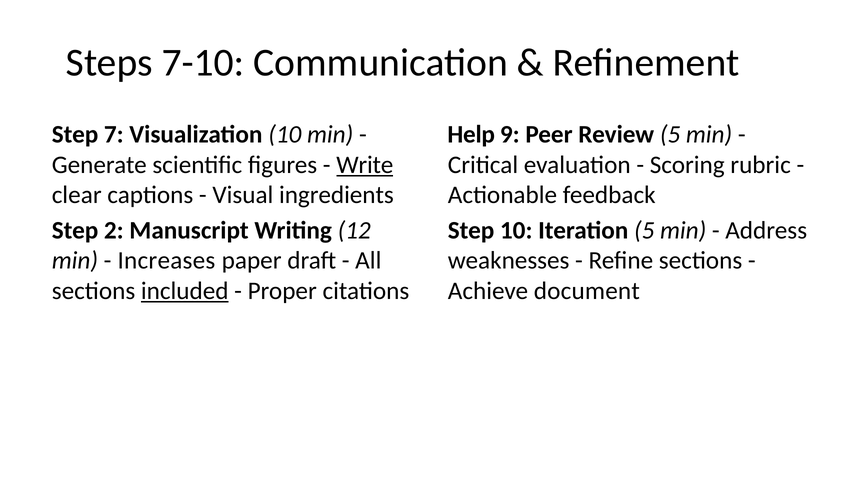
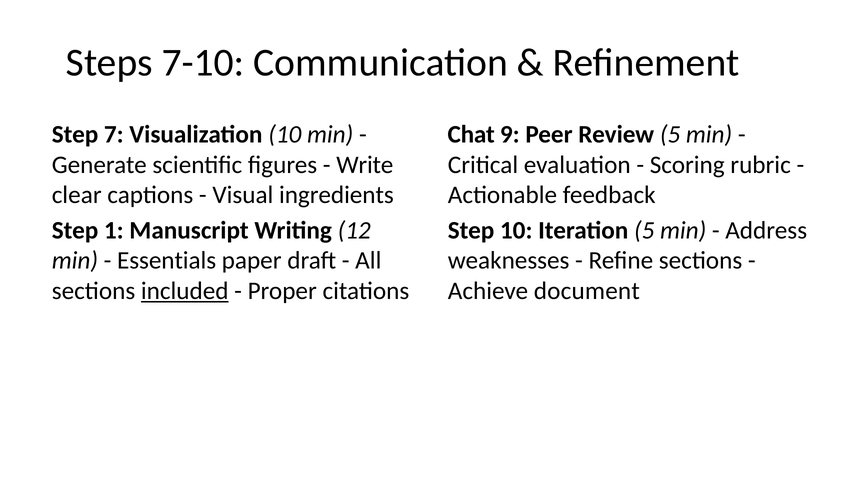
Help: Help -> Chat (471, 135)
Write underline: present -> none (365, 165)
2: 2 -> 1 (114, 230)
Increases: Increases -> Essentials (167, 261)
